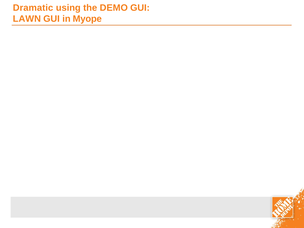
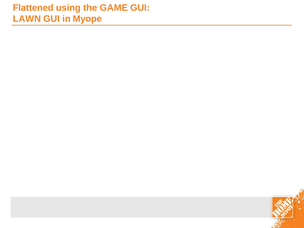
Dramatic: Dramatic -> Flattened (33, 8)
DEMO: DEMO -> GAME (114, 8)
